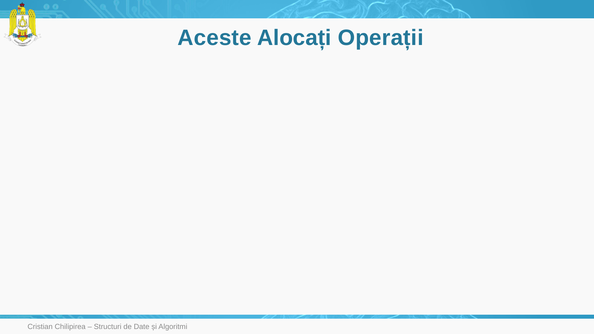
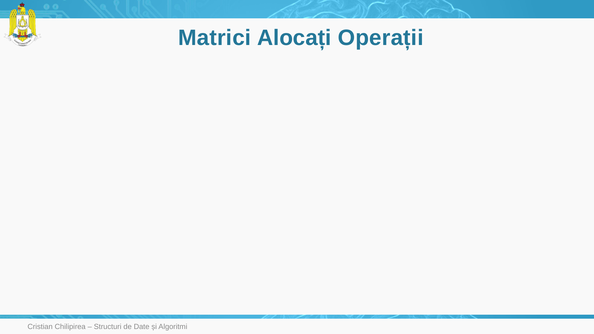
Aceste: Aceste -> Matrici (215, 38)
